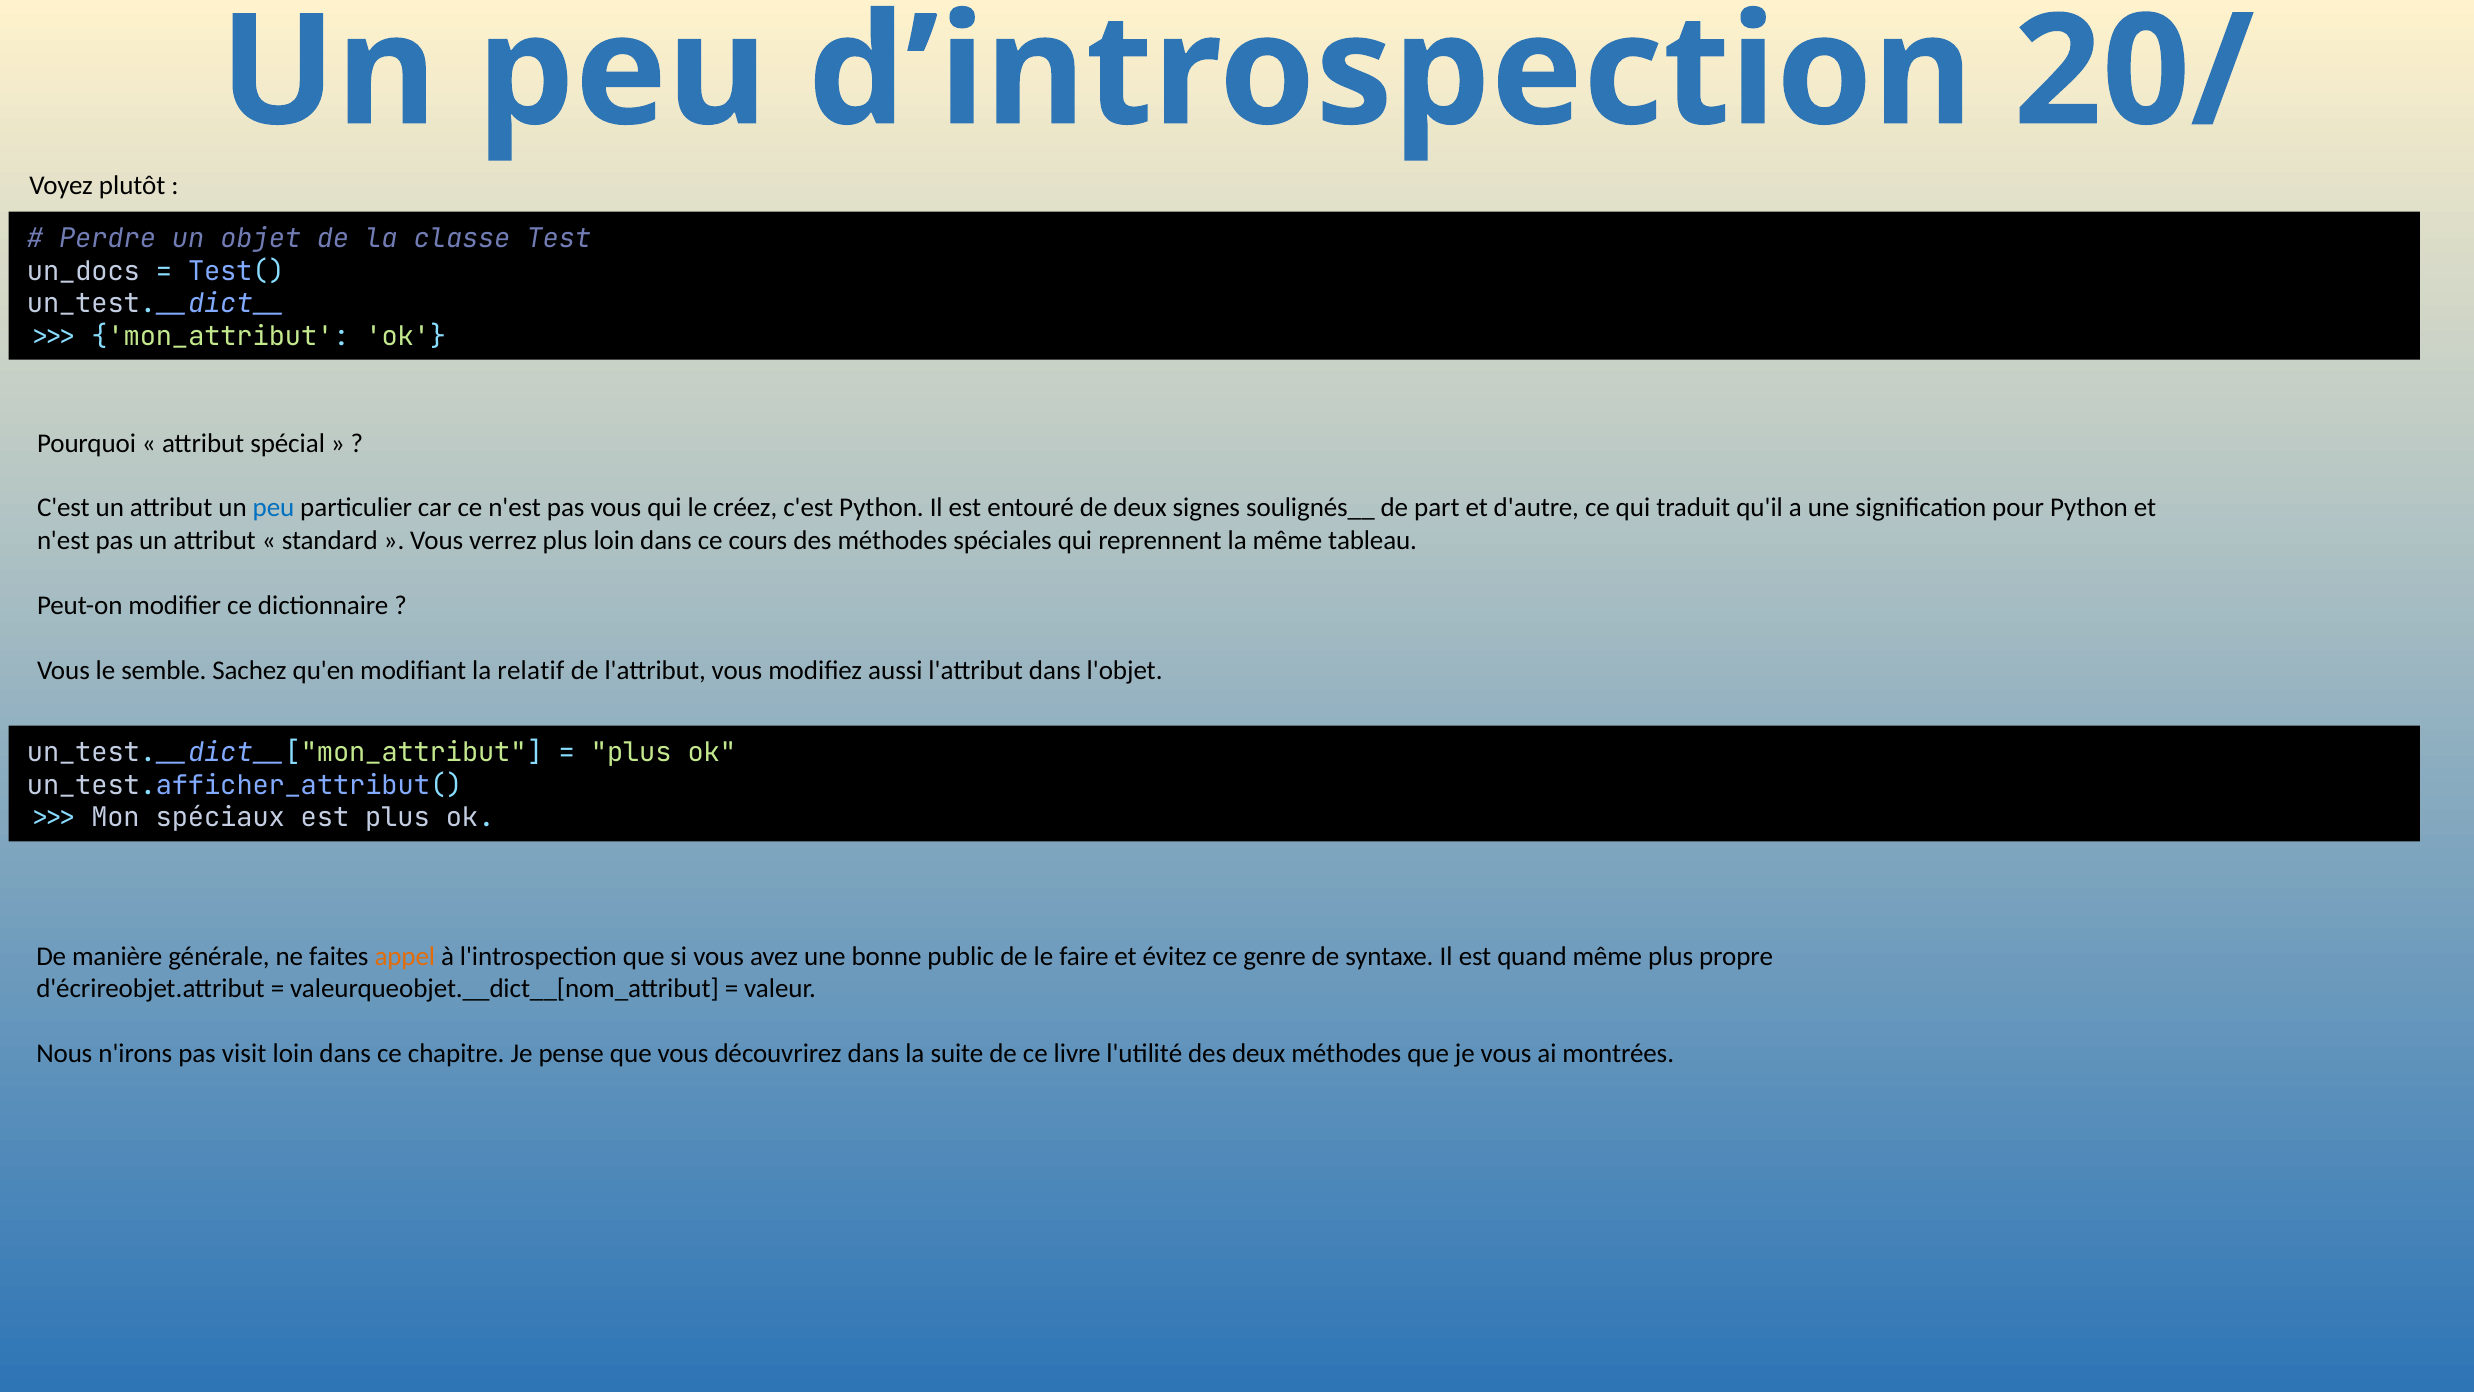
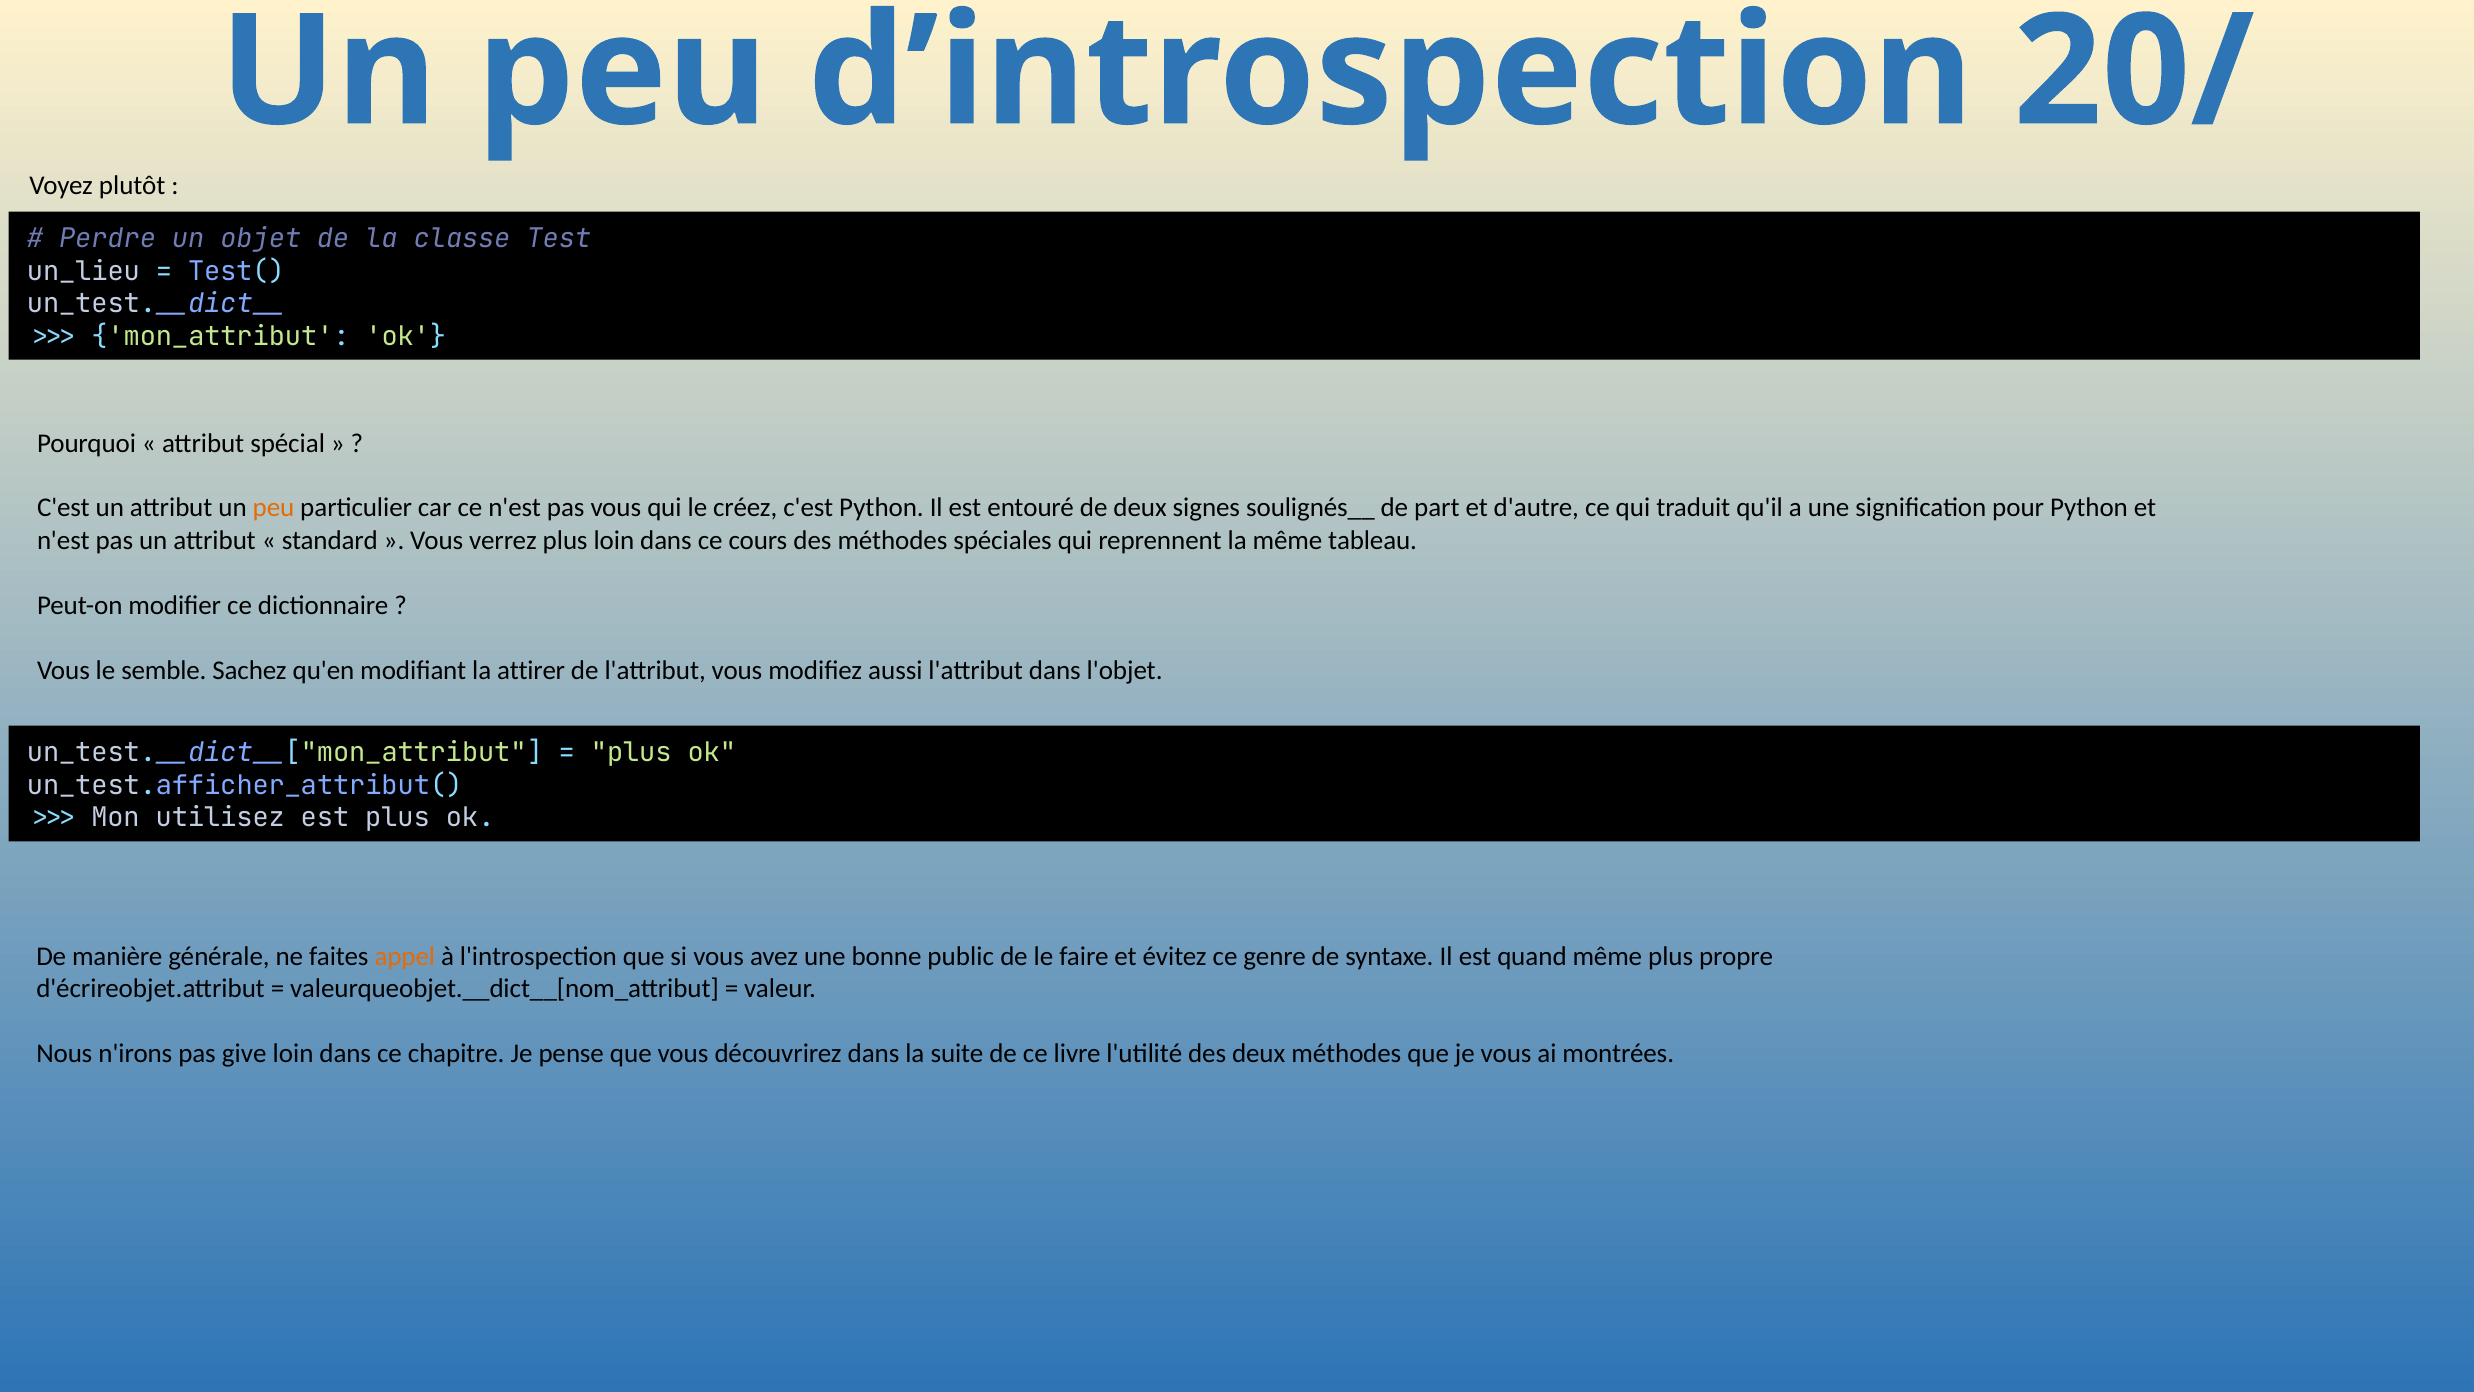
un_docs: un_docs -> un_lieu (83, 271)
peu colour: blue -> orange (274, 508)
relatif: relatif -> attirer (531, 670)
spéciaux: spéciaux -> utilisez (220, 818)
visit: visit -> give (244, 1053)
